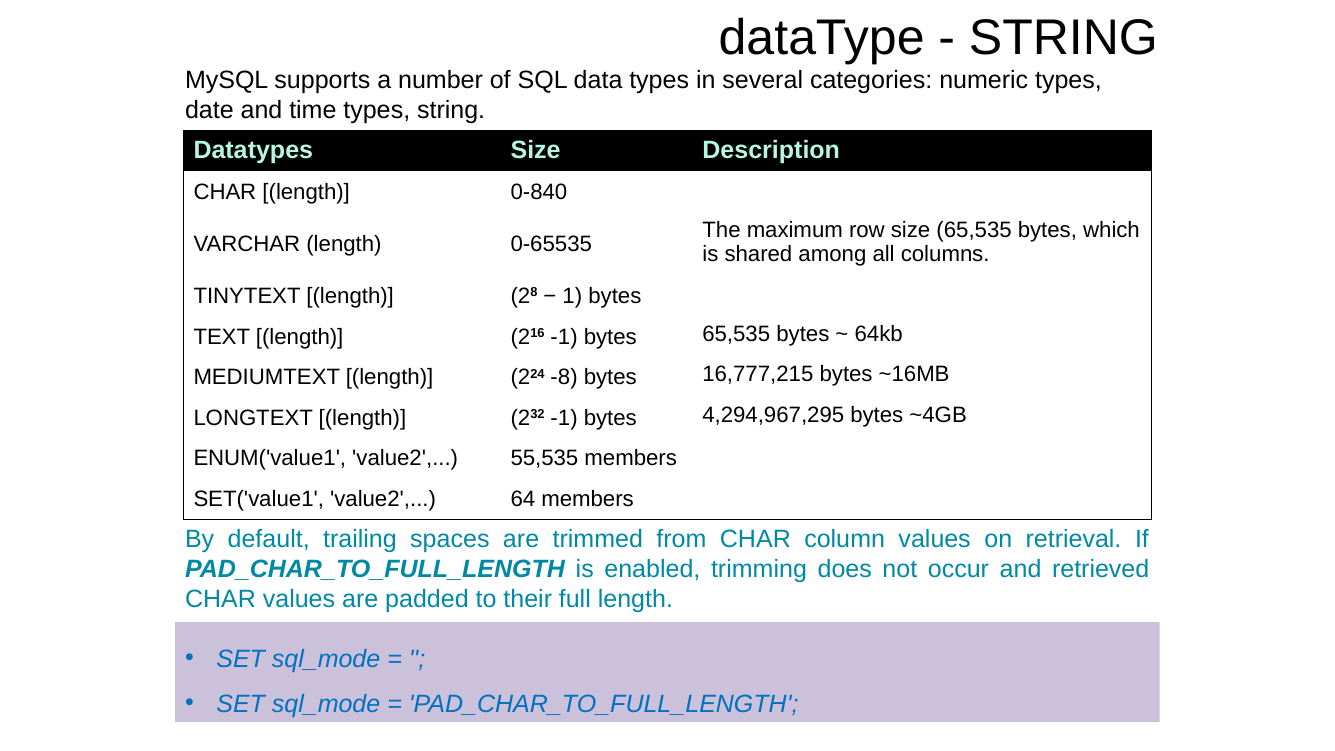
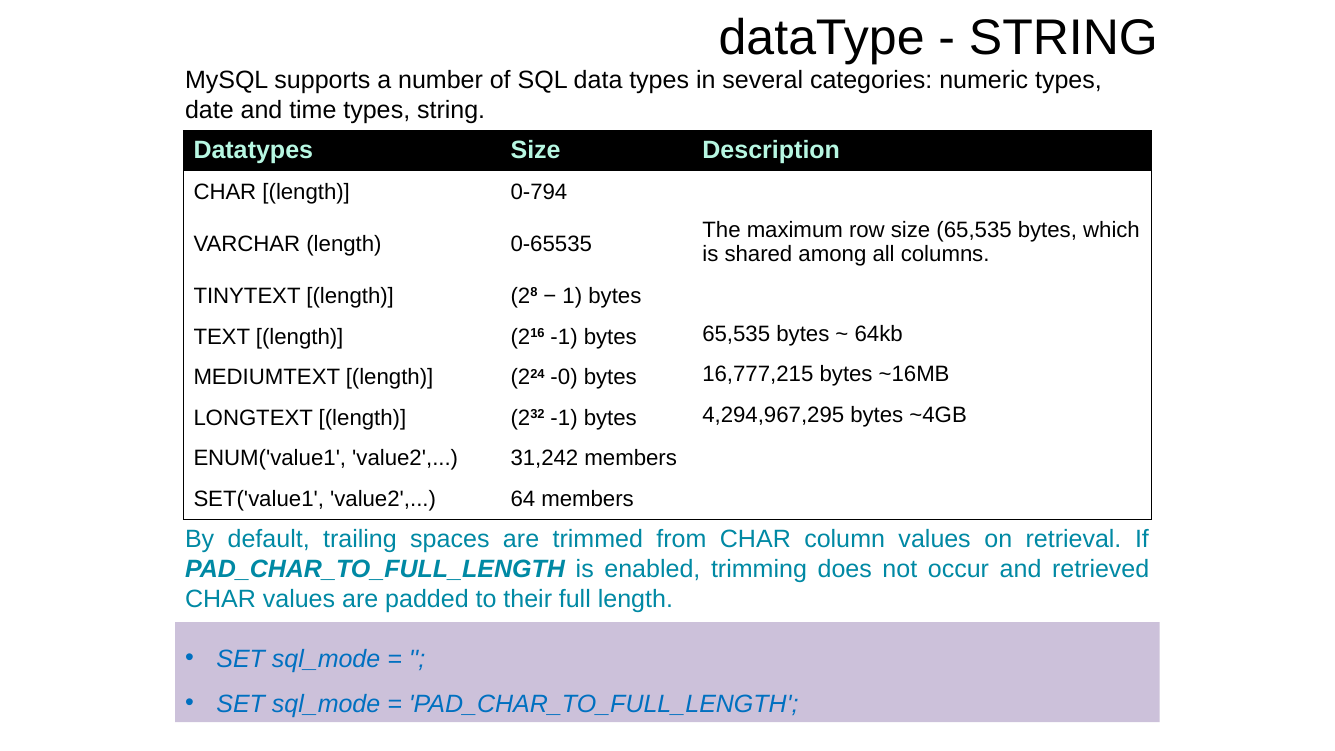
0-840: 0-840 -> 0-794 (539, 192)
-8: -8 -> -0 (564, 377)
55,535: 55,535 -> 31,242 (544, 459)
